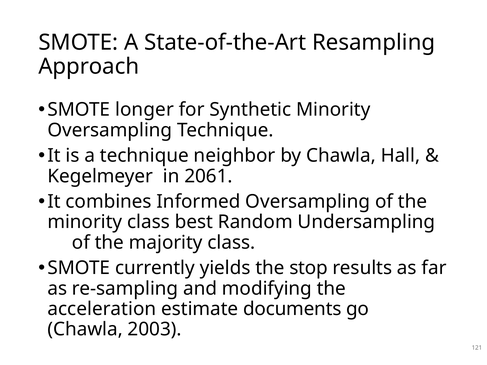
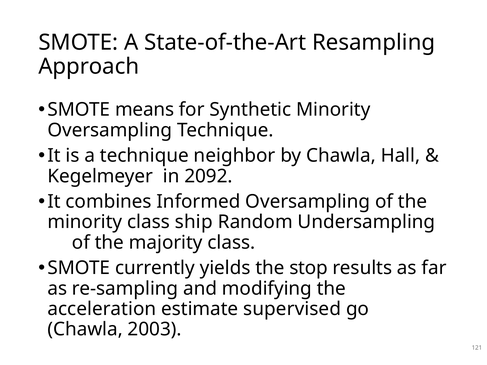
longer: longer -> means (145, 110)
2061: 2061 -> 2092 (209, 176)
best: best -> ship (194, 222)
documents: documents -> supervised (292, 309)
